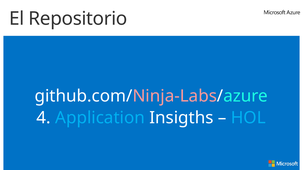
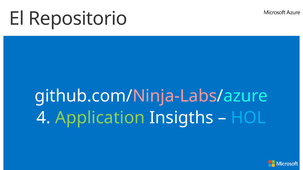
Application colour: light blue -> light green (100, 118)
